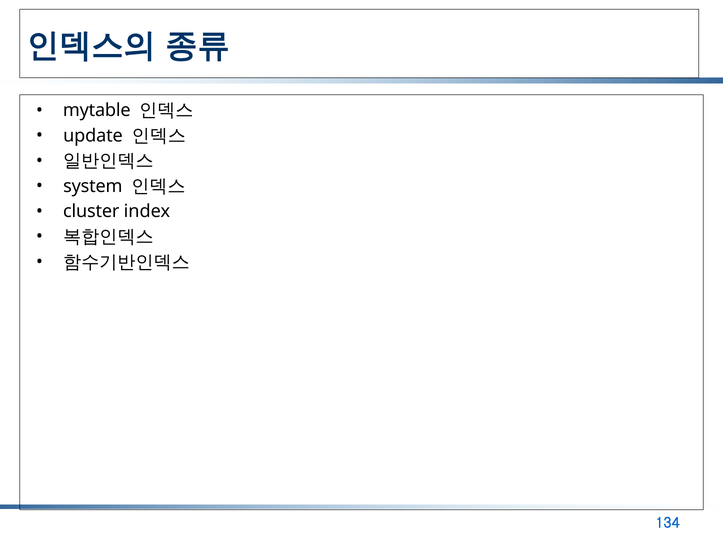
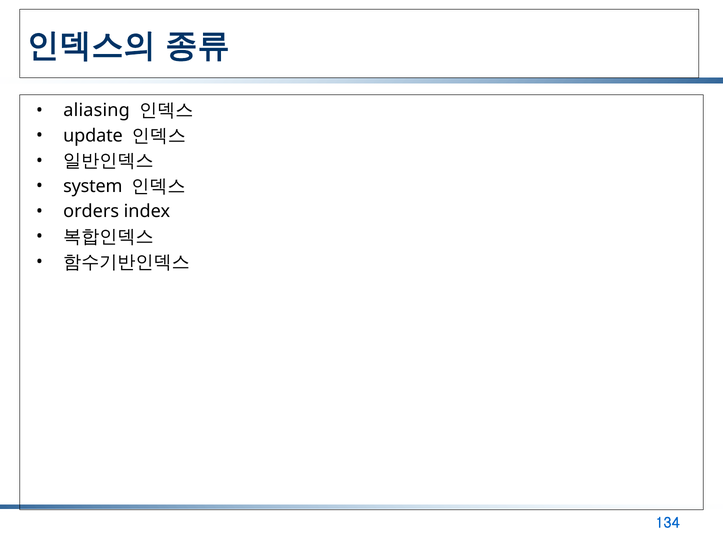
mytable: mytable -> aliasing (97, 110)
cluster: cluster -> orders (91, 212)
